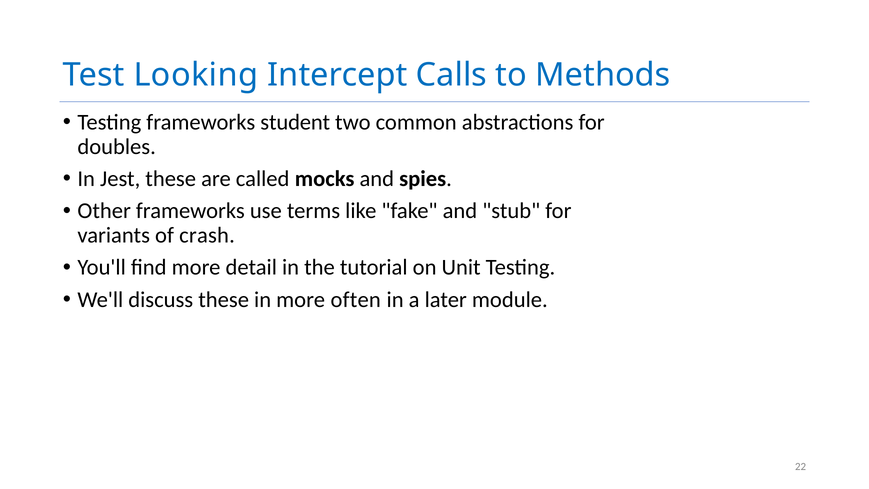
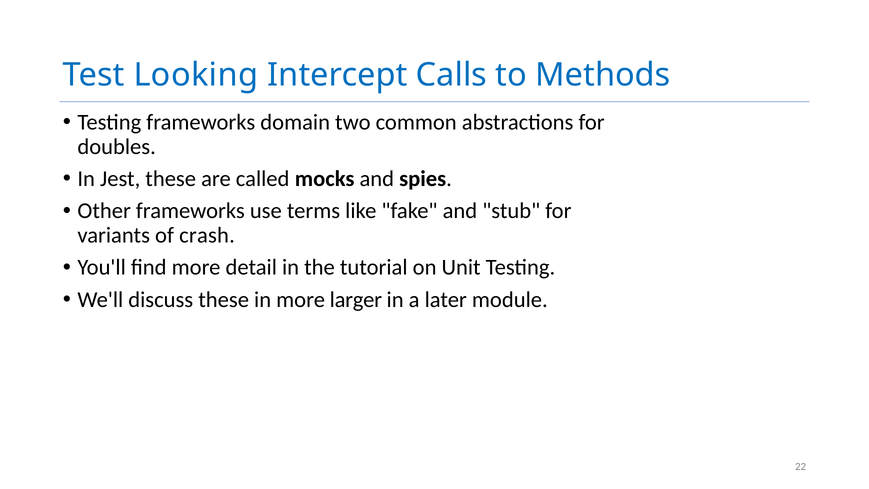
student: student -> domain (295, 122)
often: often -> larger (356, 299)
